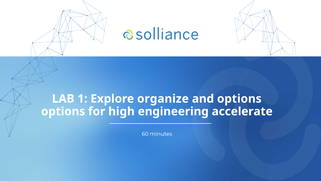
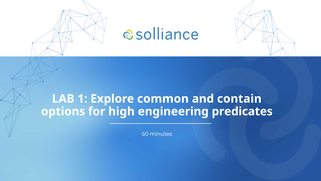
organize: organize -> common (163, 99)
and options: options -> contain (239, 99)
accelerate: accelerate -> predicates (242, 111)
